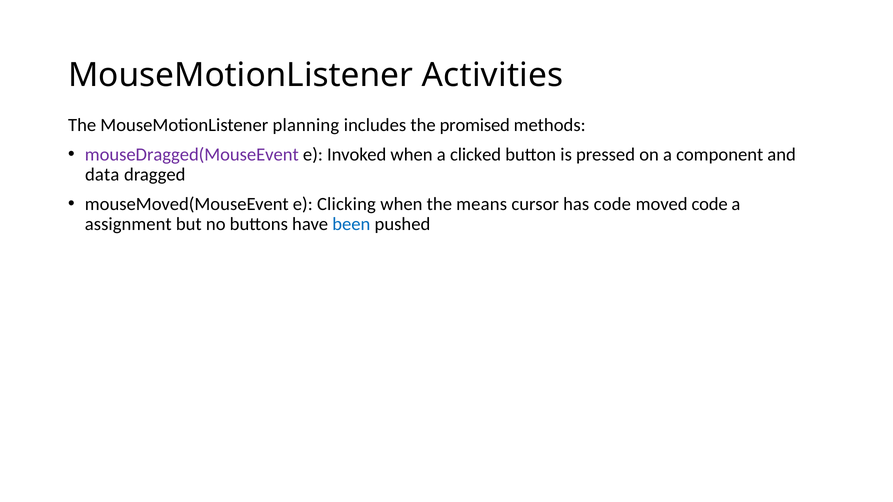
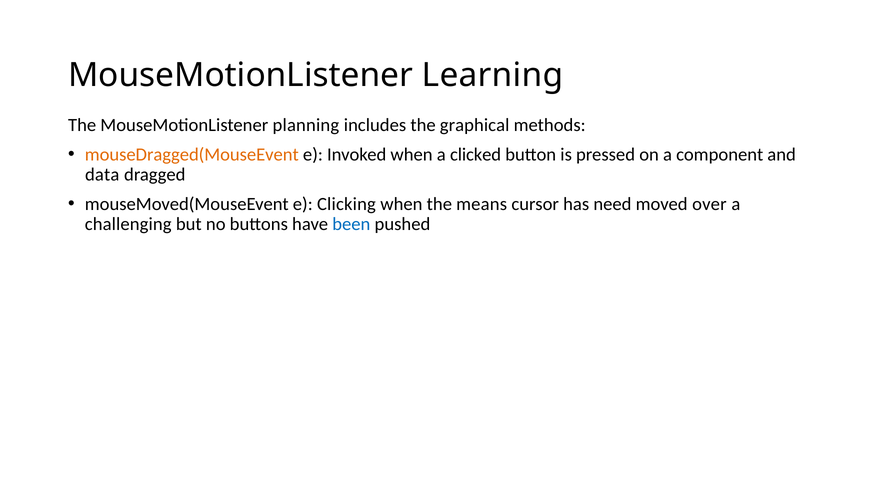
Activities: Activities -> Learning (493, 75)
promised: promised -> graphical (475, 125)
mouseDragged(MouseEvent colour: purple -> orange (192, 154)
has code: code -> need (612, 204)
moved code: code -> over (709, 204)
assignment: assignment -> challenging (128, 224)
